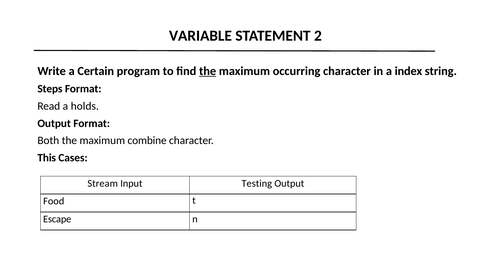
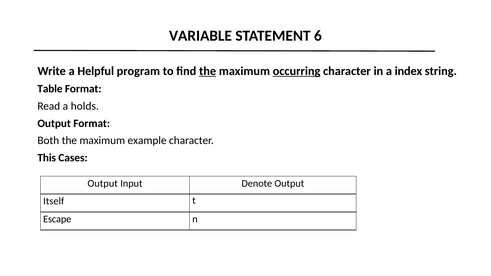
2: 2 -> 6 (318, 36)
Certain: Certain -> Helpful (96, 71)
occurring underline: none -> present (297, 71)
Steps: Steps -> Table (50, 89)
combine: combine -> example (147, 141)
Stream: Stream -> Output (103, 183)
Testing: Testing -> Denote (257, 183)
Food: Food -> Itself (54, 201)
